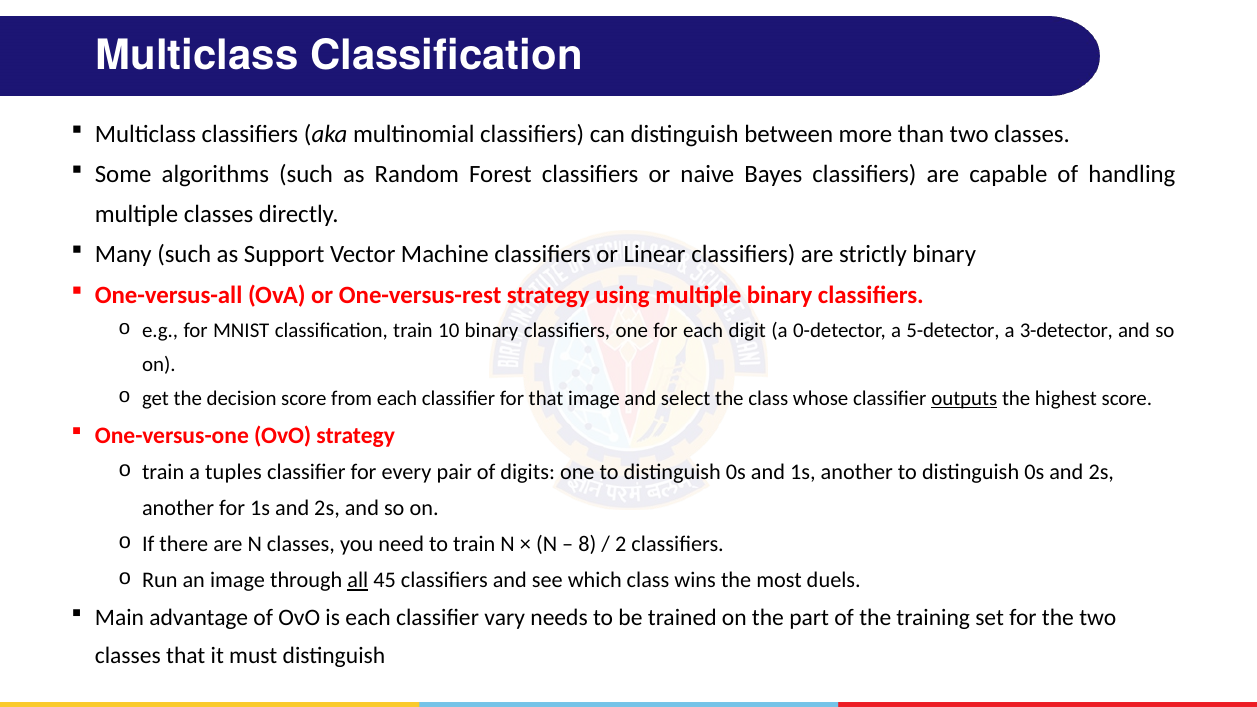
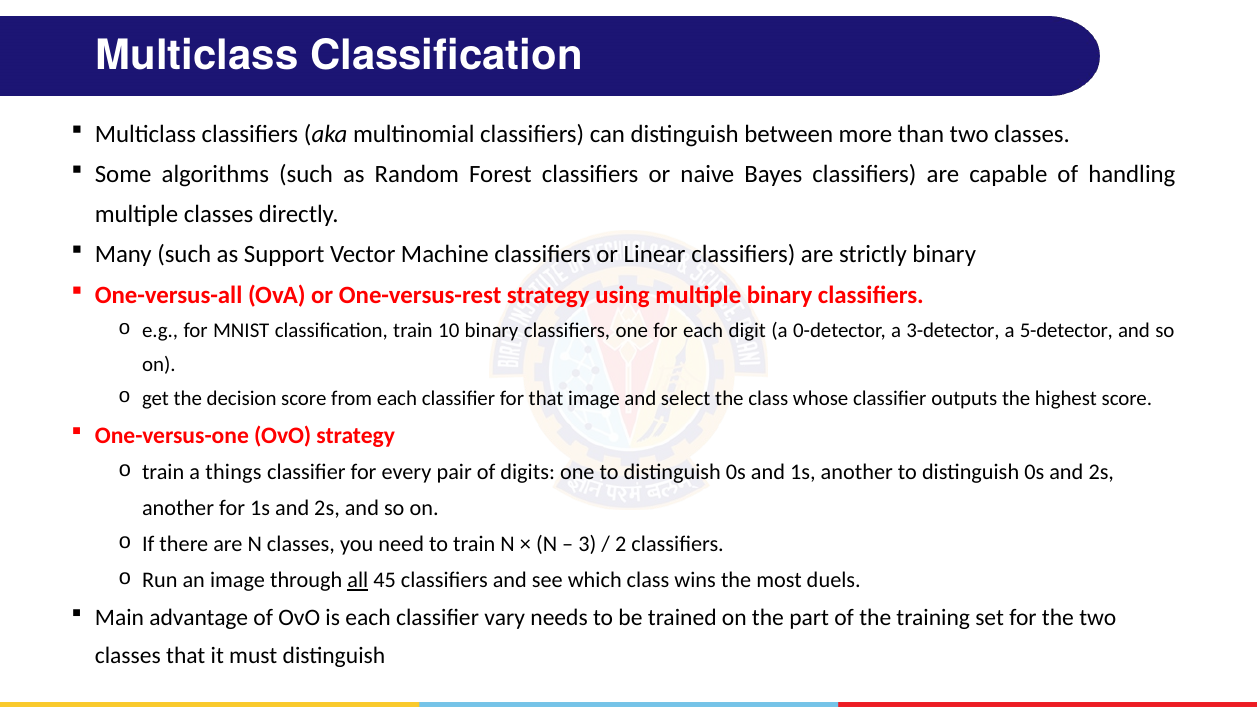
5-detector: 5-detector -> 3-detector (953, 331)
3-detector: 3-detector -> 5-detector (1066, 331)
outputs underline: present -> none (964, 399)
tuples: tuples -> things (233, 472)
8: 8 -> 3 (587, 544)
